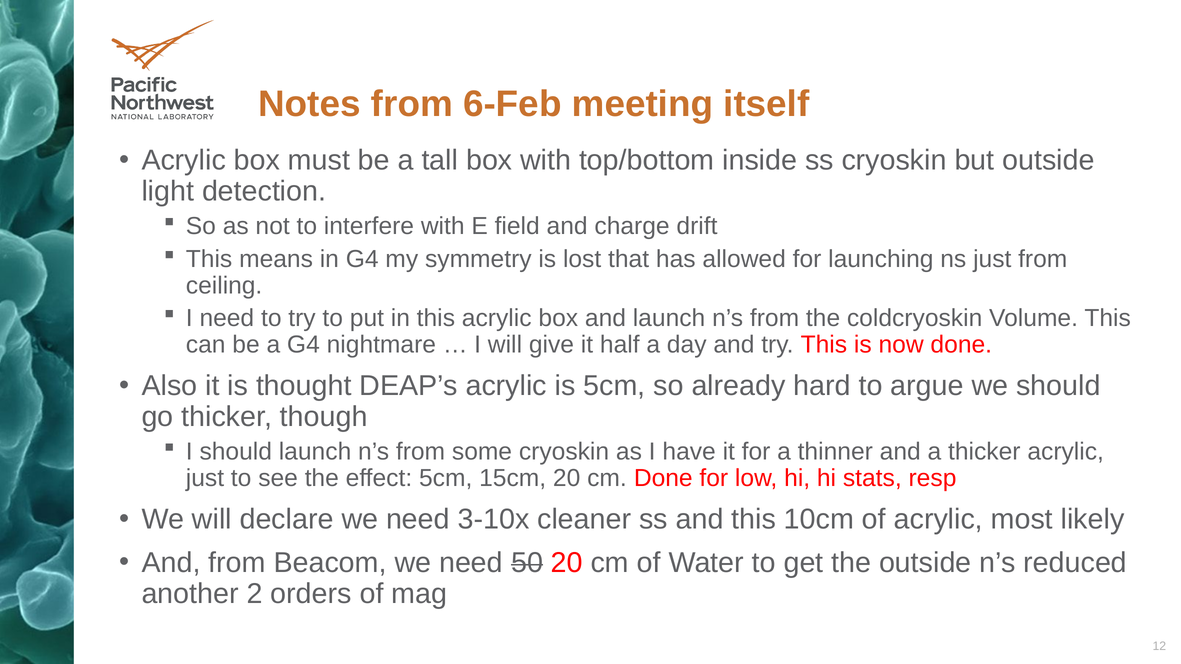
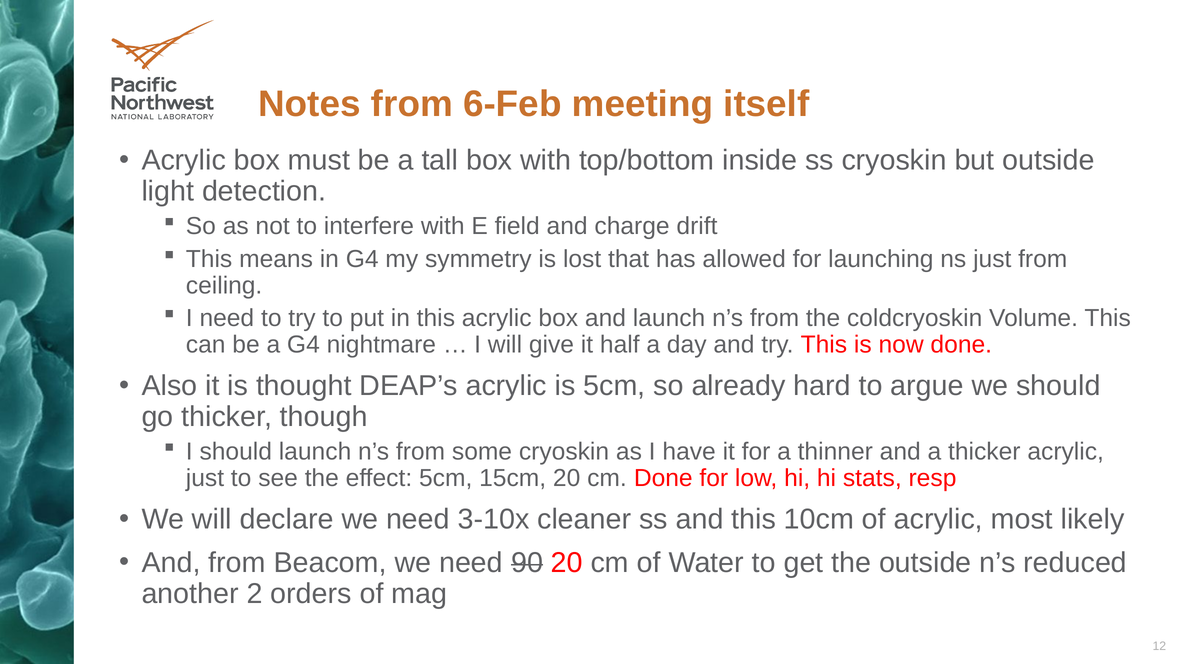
50: 50 -> 90 (527, 563)
